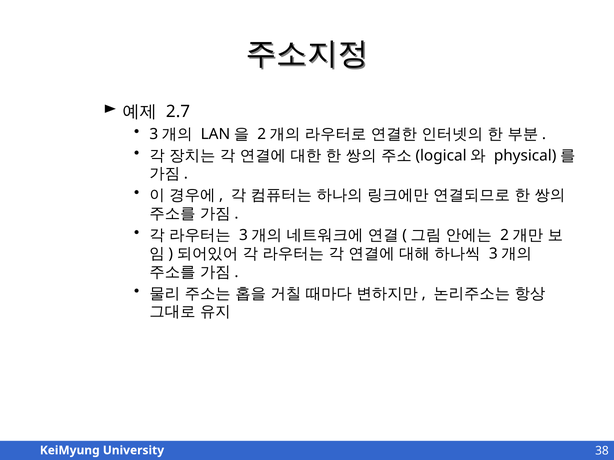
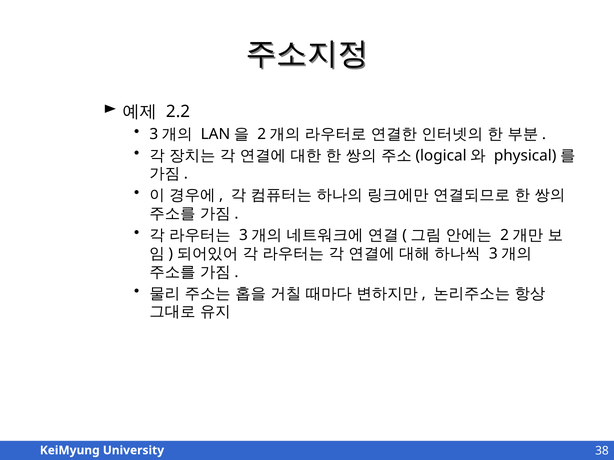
2.7: 2.7 -> 2.2 (178, 112)
